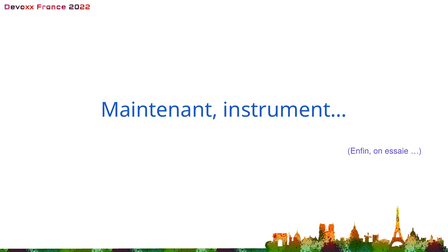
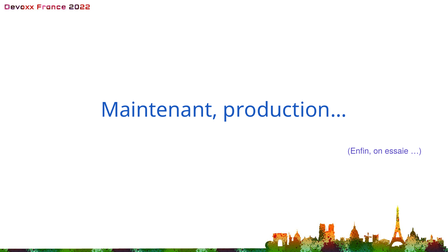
instrument…: instrument… -> production… (285, 110)
